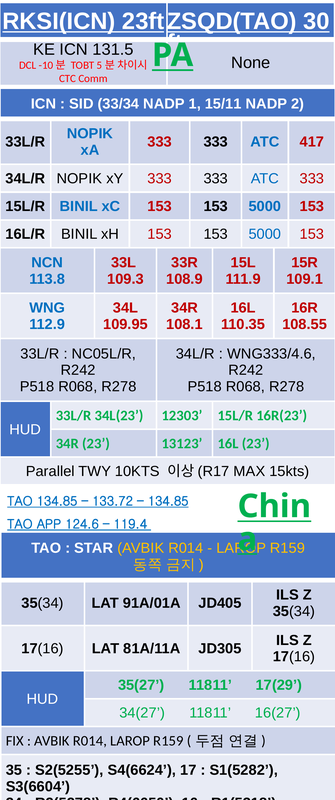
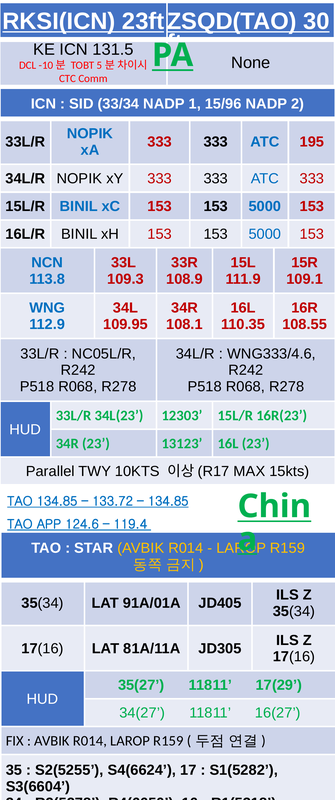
15/11: 15/11 -> 15/96 (223, 104)
417: 417 -> 195 (312, 142)
